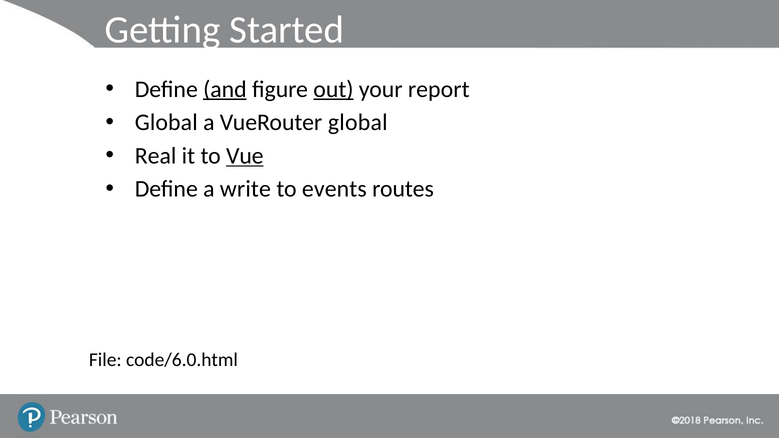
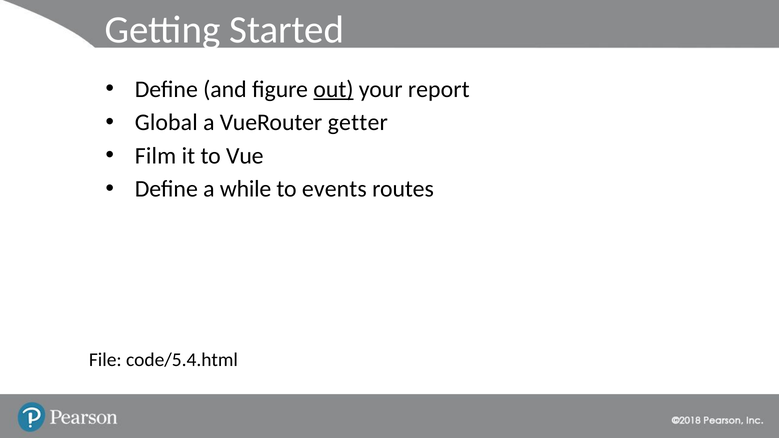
and underline: present -> none (225, 89)
VueRouter global: global -> getter (358, 123)
Real: Real -> Film (155, 156)
Vue underline: present -> none (245, 156)
write: write -> while (246, 189)
code/6.0.html: code/6.0.html -> code/5.4.html (182, 360)
